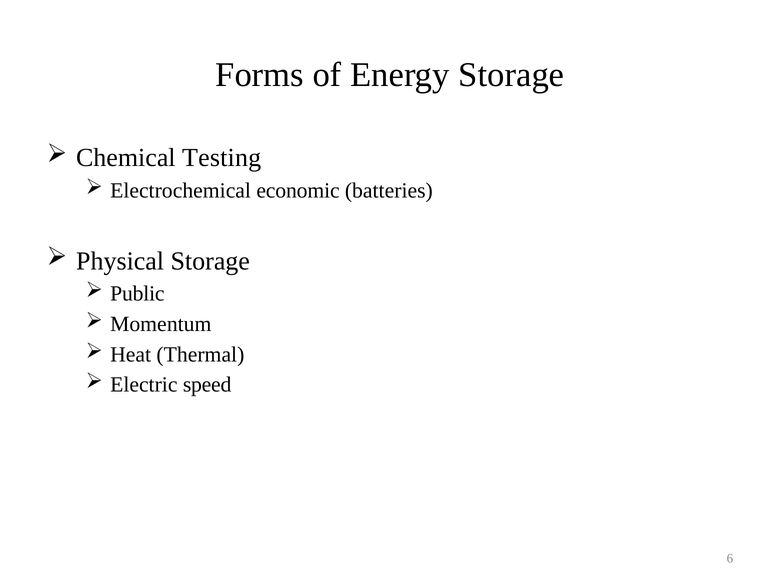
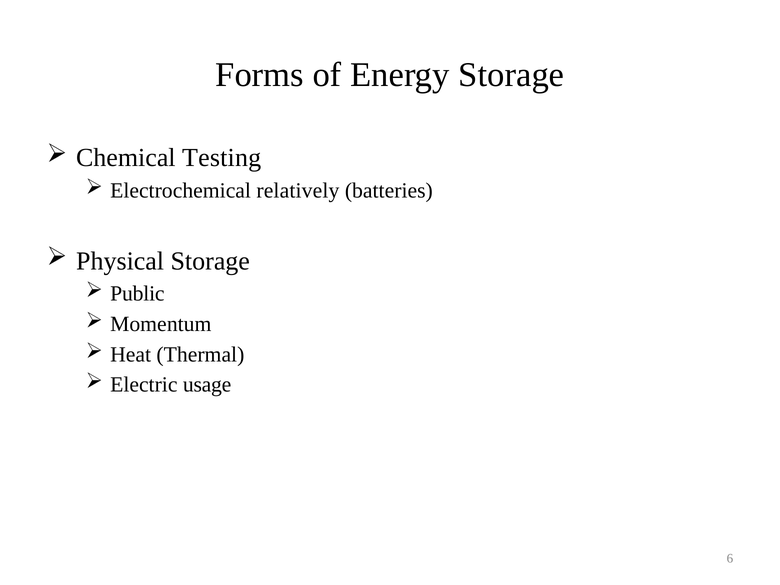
economic: economic -> relatively (298, 190)
speed: speed -> usage (207, 385)
